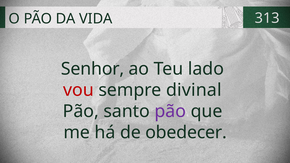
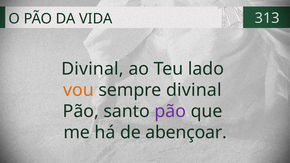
Senhor: Senhor -> Divinal (92, 69)
vou colour: red -> orange (79, 90)
obedecer: obedecer -> abençoar (186, 133)
